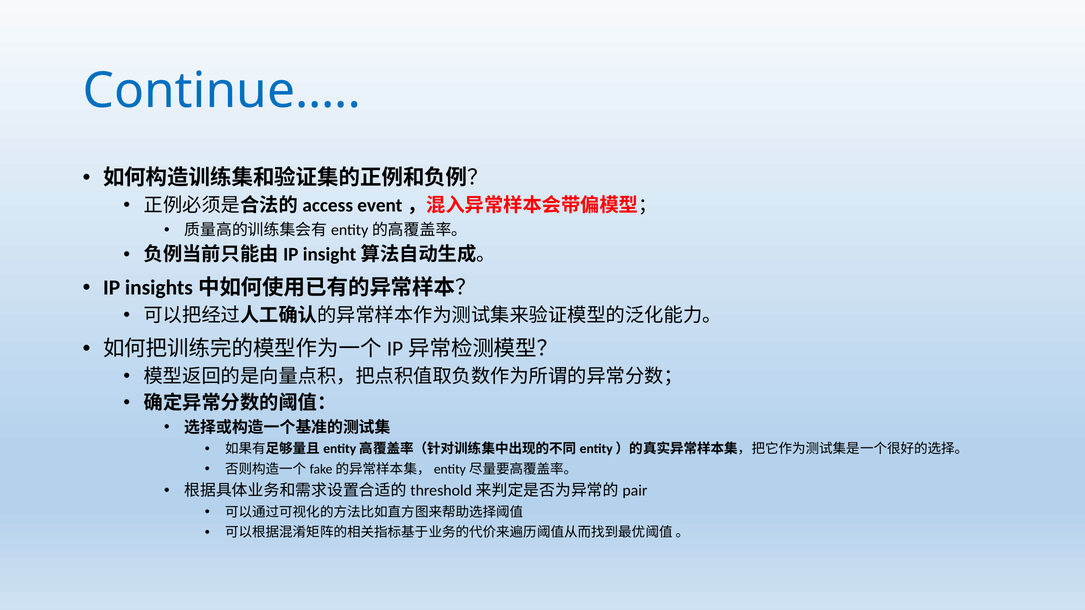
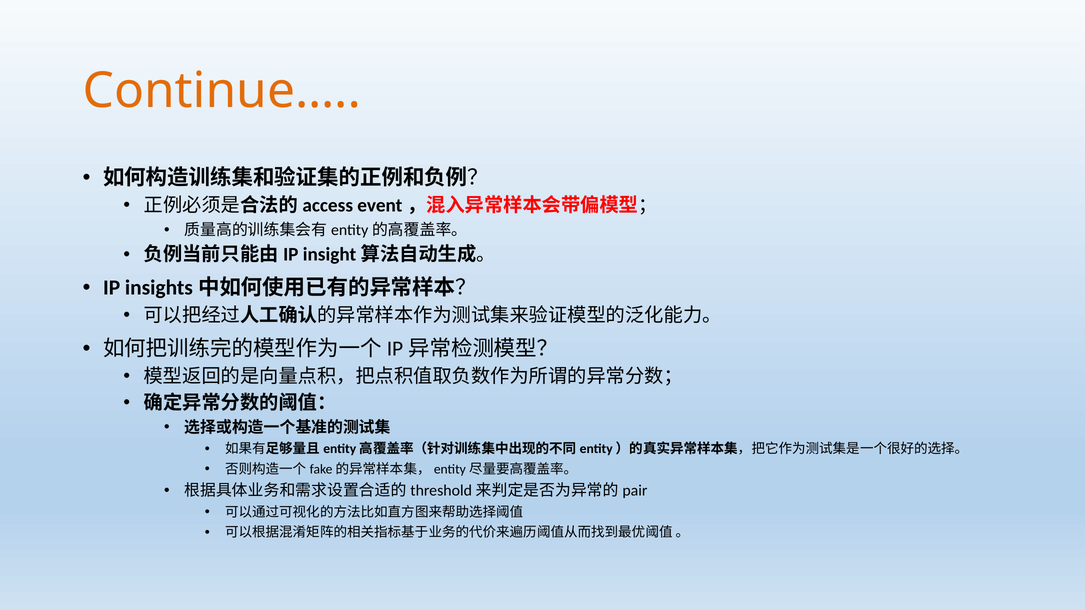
Continue… colour: blue -> orange (222, 91)
